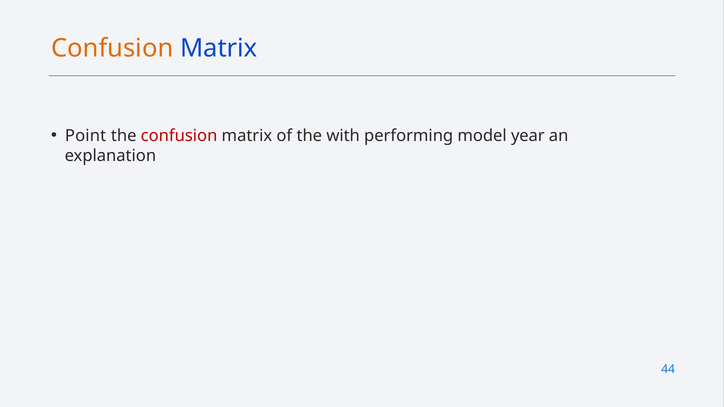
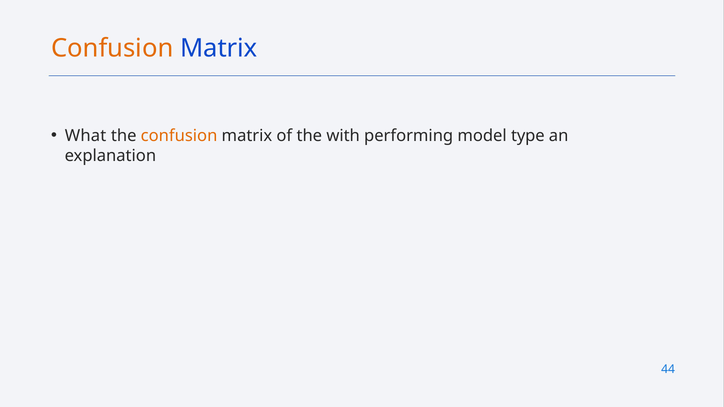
Point: Point -> What (86, 136)
confusion colour: red -> orange (179, 136)
year: year -> type (528, 136)
